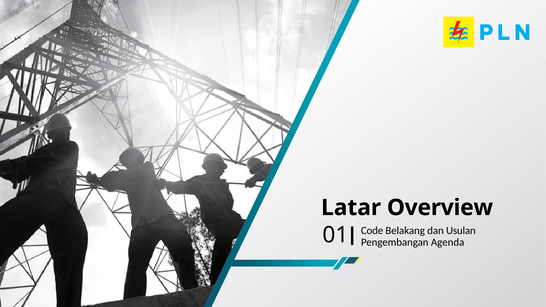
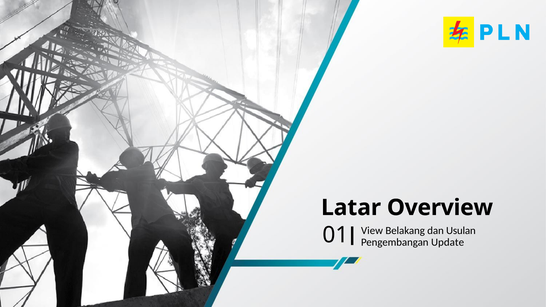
Code: Code -> View (372, 231)
Agenda: Agenda -> Update (448, 243)
